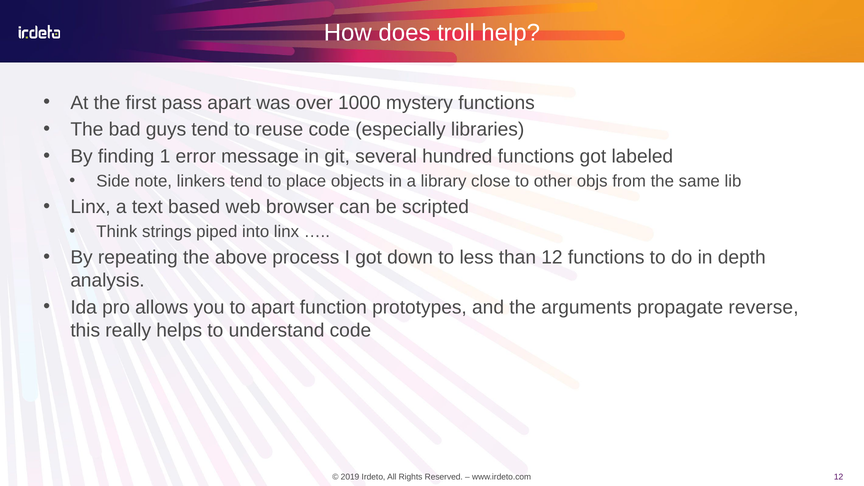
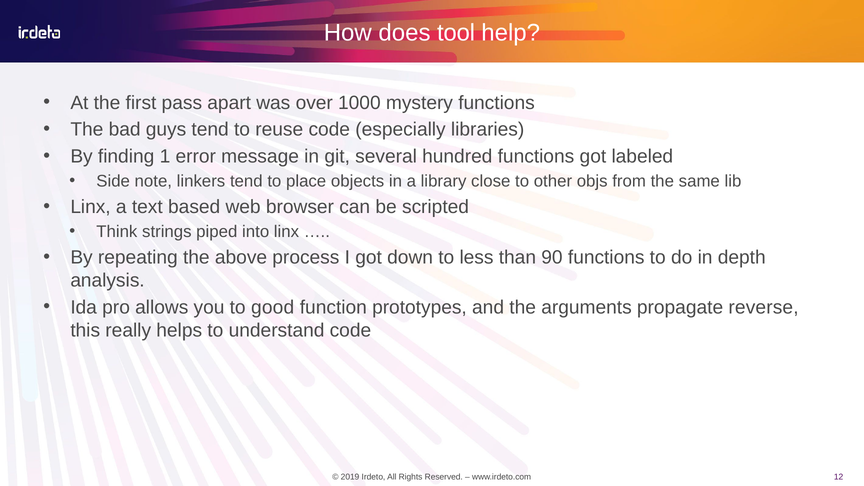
troll: troll -> tool (456, 33)
than 12: 12 -> 90 (552, 257)
to apart: apart -> good (273, 307)
